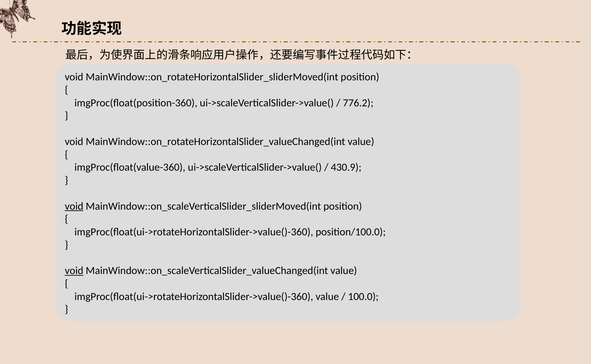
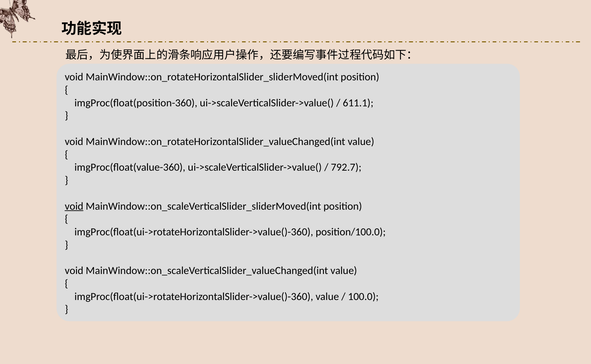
776.2: 776.2 -> 611.1 (358, 103)
430.9: 430.9 -> 792.7 (346, 167)
void underline: present -> none (74, 270)
